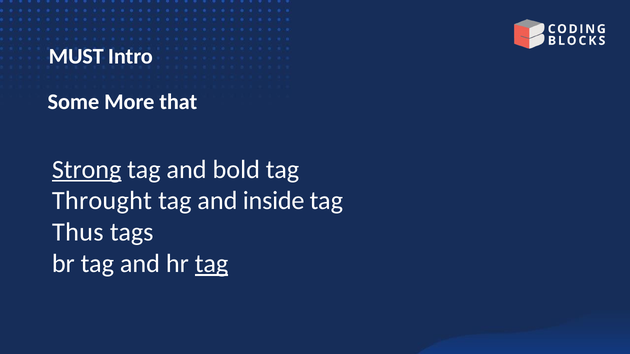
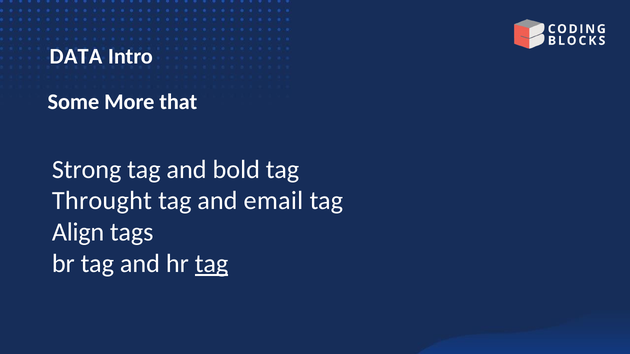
MUST: MUST -> DATA (76, 56)
Strong underline: present -> none (87, 170)
inside: inside -> email (273, 201)
Thus: Thus -> Align (78, 233)
